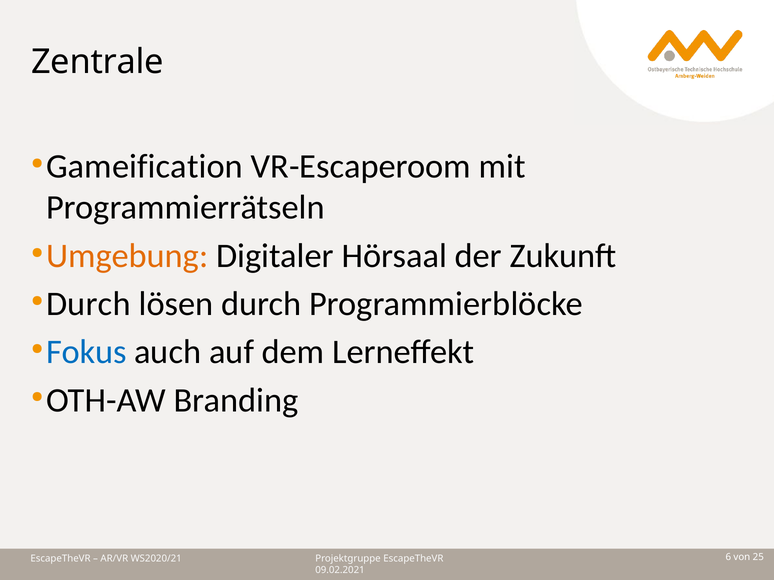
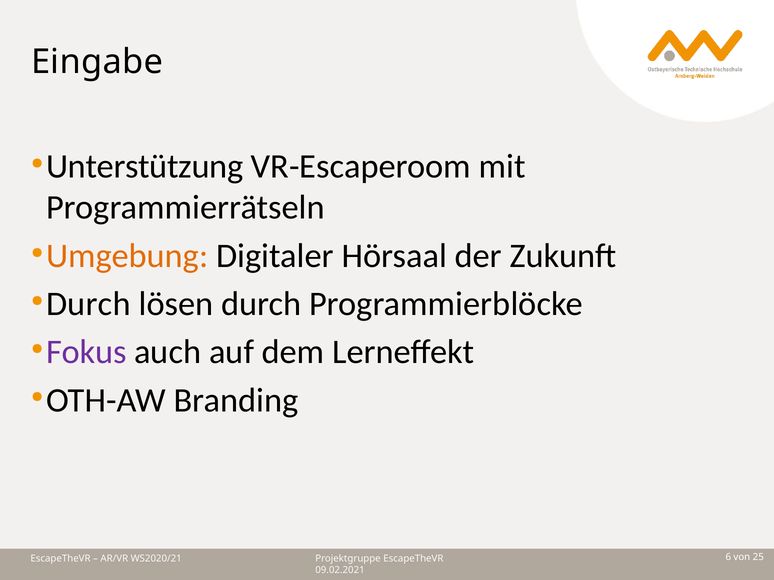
Zentrale: Zentrale -> Eingabe (97, 62)
Gameification: Gameification -> Unterstützung (145, 167)
Fokus colour: blue -> purple (86, 352)
